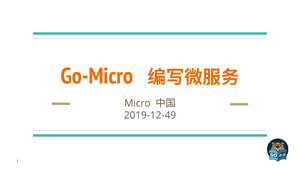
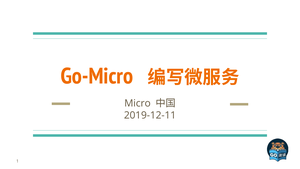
2019-12-49: 2019-12-49 -> 2019-12-11 (150, 115)
